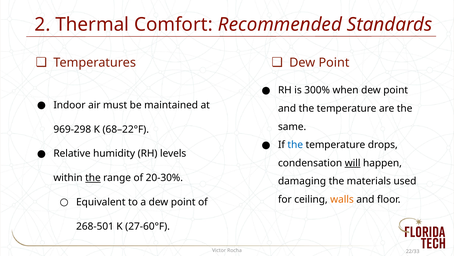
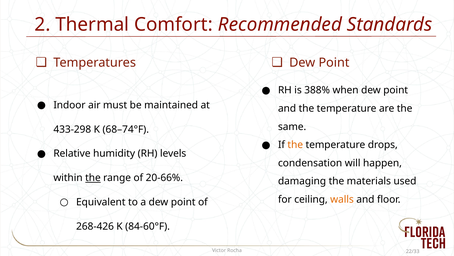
300%: 300% -> 388% (317, 90)
969-298: 969-298 -> 433-298 (72, 129)
68–22°F: 68–22°F -> 68–74°F (126, 129)
the colour: blue -> orange (295, 145)
will underline: present -> none (353, 163)
20-30%: 20-30% -> 20-66% (164, 177)
268-501: 268-501 -> 268-426 (95, 226)
27-60°F: 27-60°F -> 84-60°F (148, 226)
